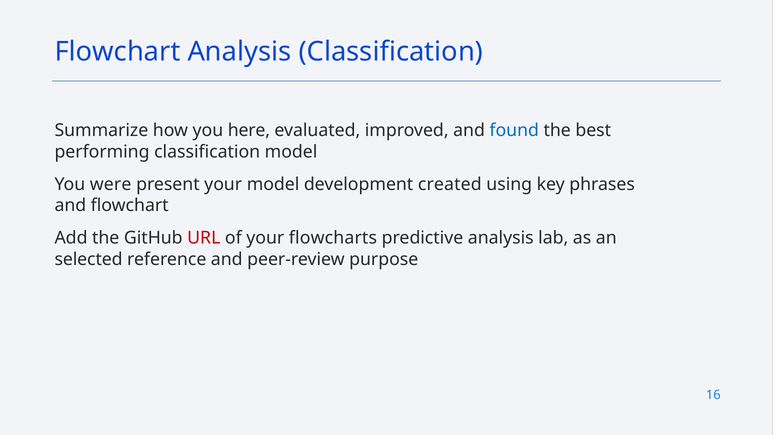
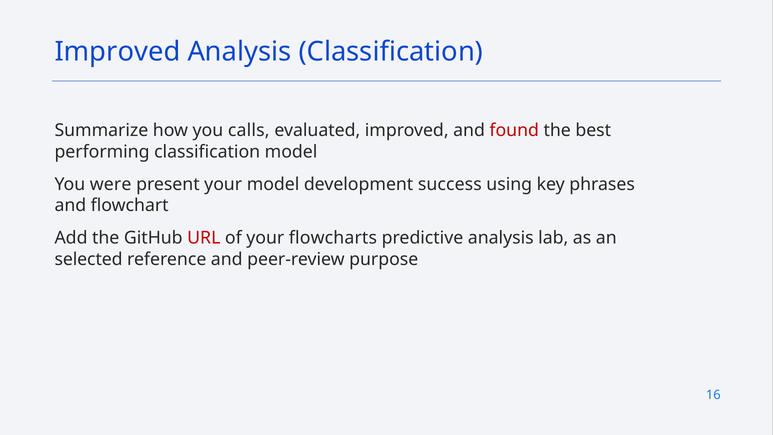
Flowchart: Flowchart -> Improved (118, 52)
here: here -> calls (249, 130)
found colour: blue -> red (514, 130)
created: created -> success (450, 184)
